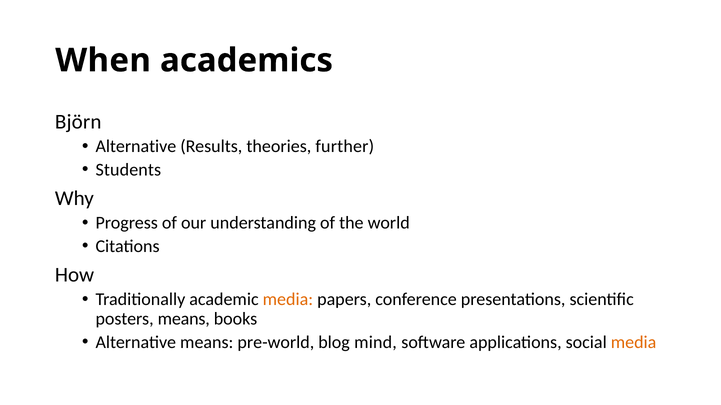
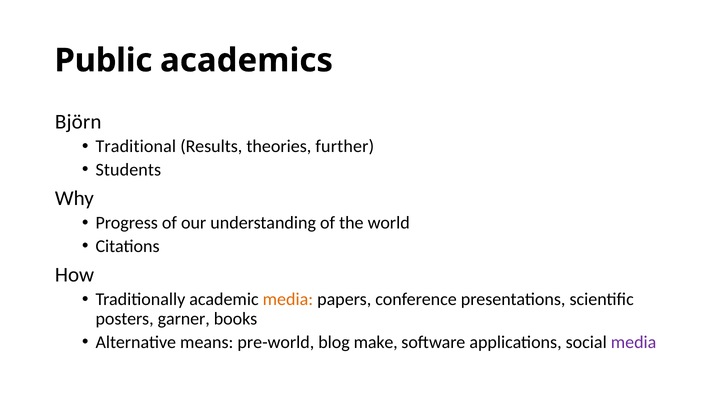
When: When -> Public (103, 61)
Alternative: Alternative -> Traditional (136, 147)
posters means: means -> garner (184, 319)
mind: mind -> make (376, 343)
media colour: orange -> purple (634, 343)
